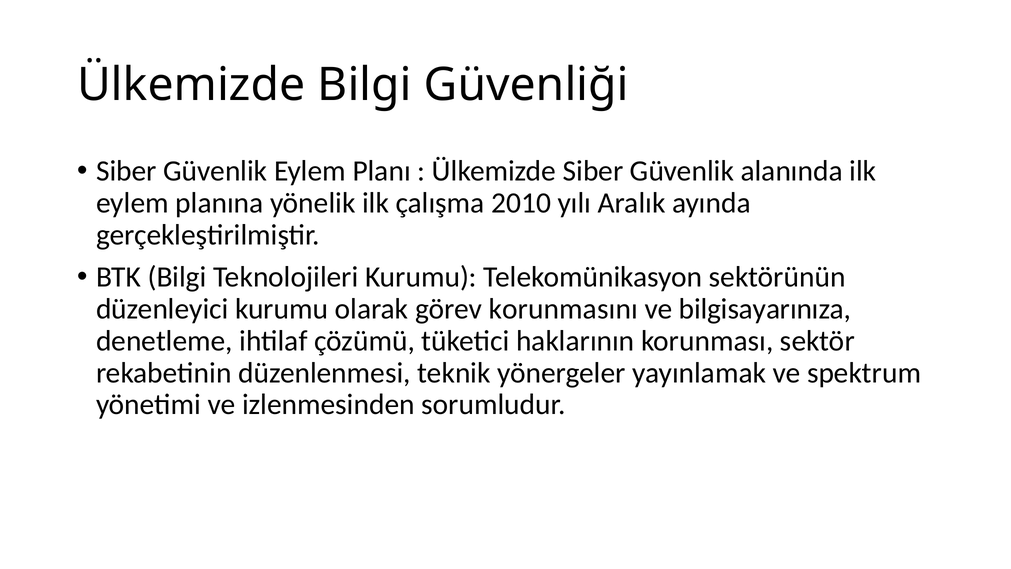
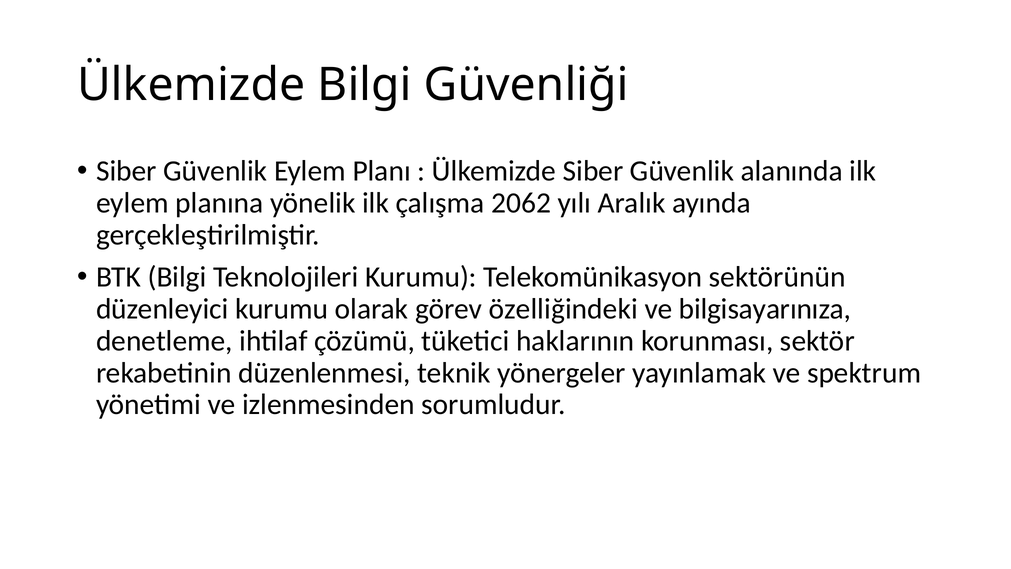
2010: 2010 -> 2062 (521, 203)
korunmasını: korunmasını -> özelliğindeki (563, 309)
